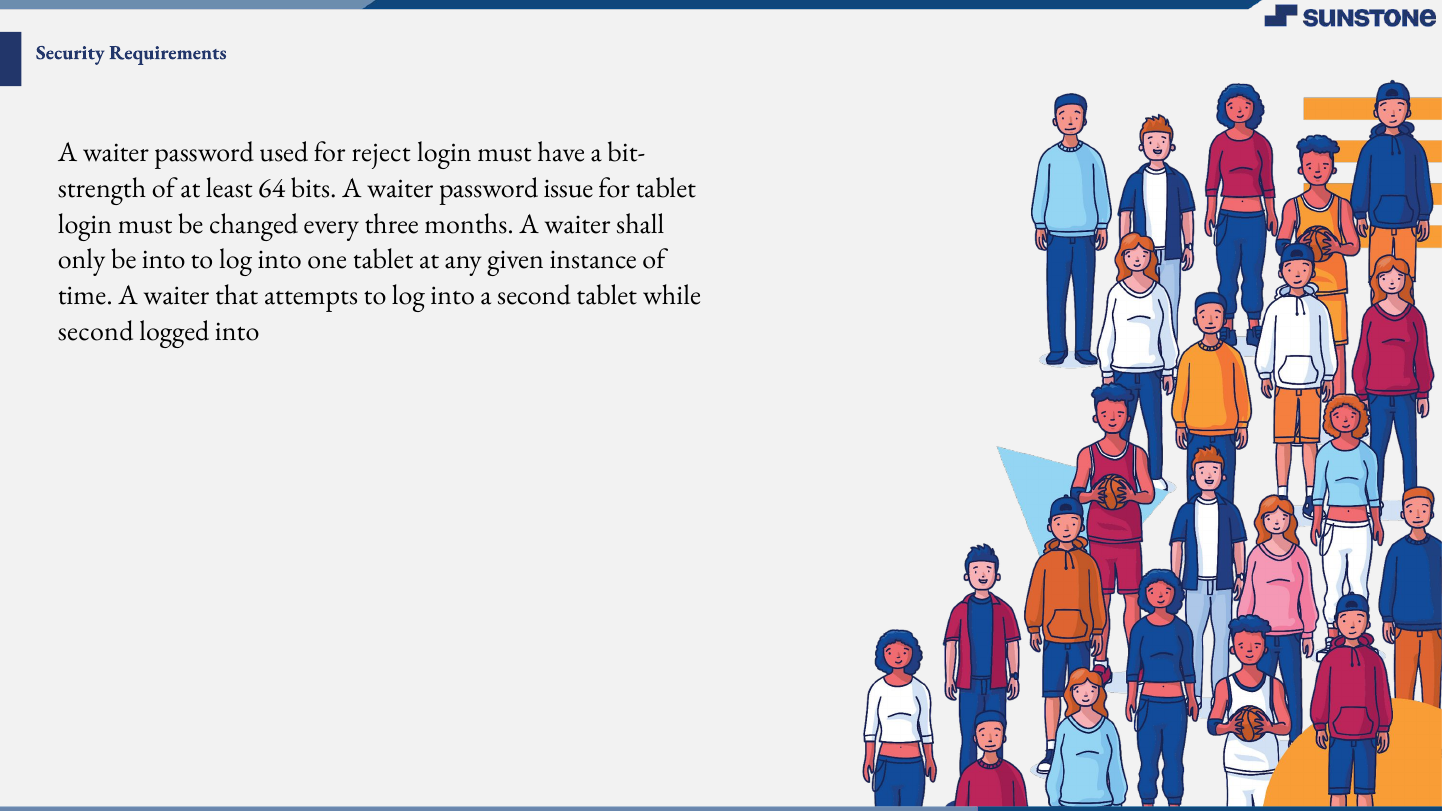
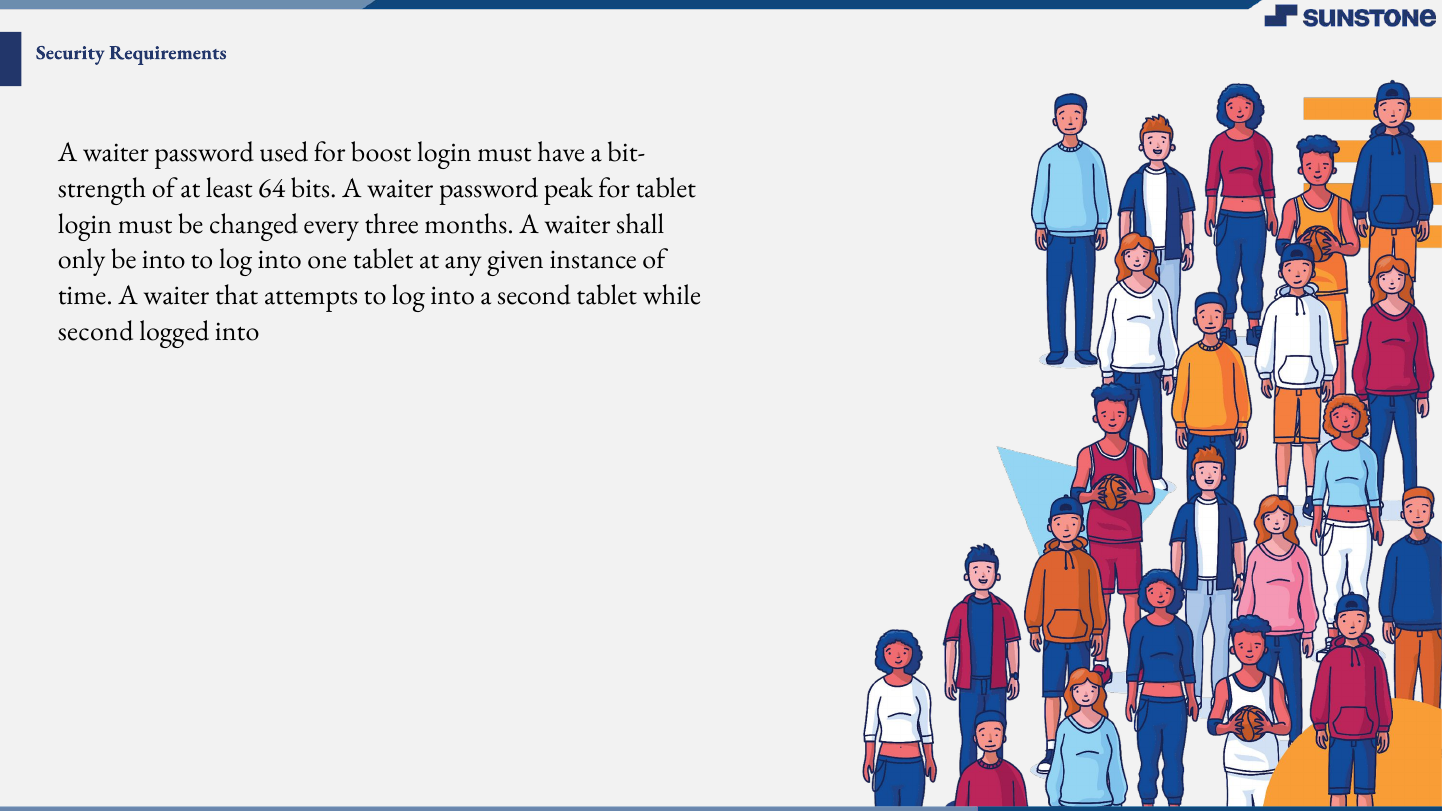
reject: reject -> boost (381, 152)
issue: issue -> peak (568, 188)
